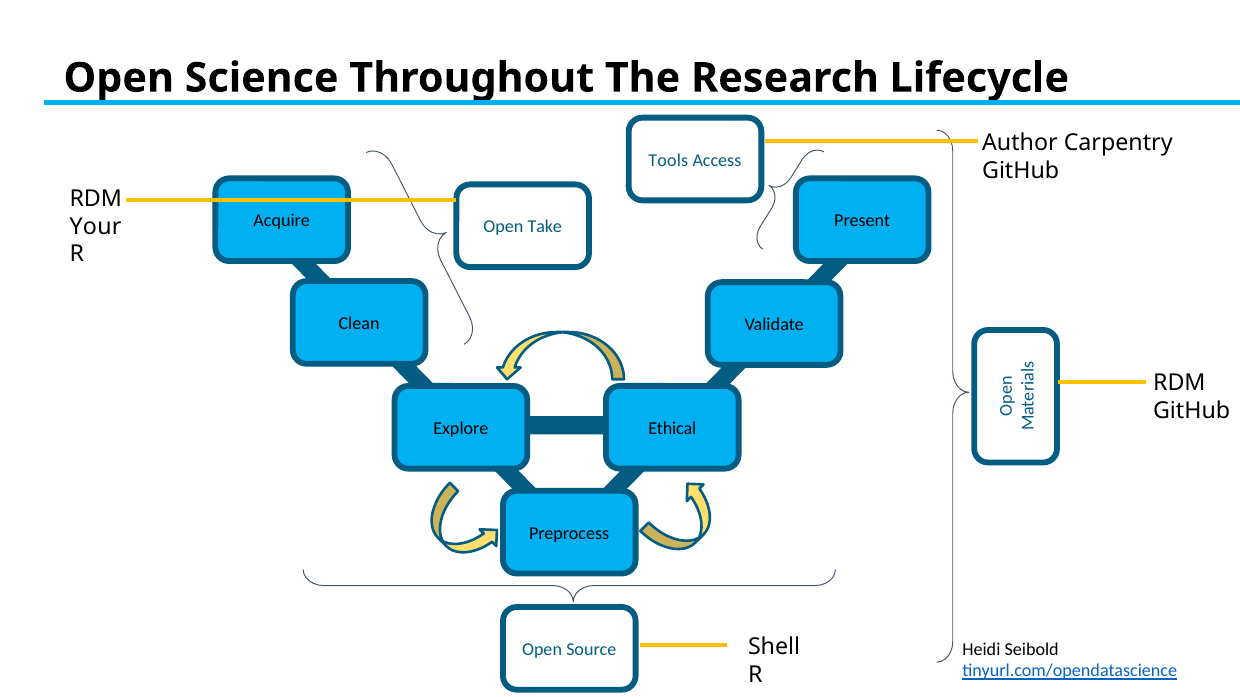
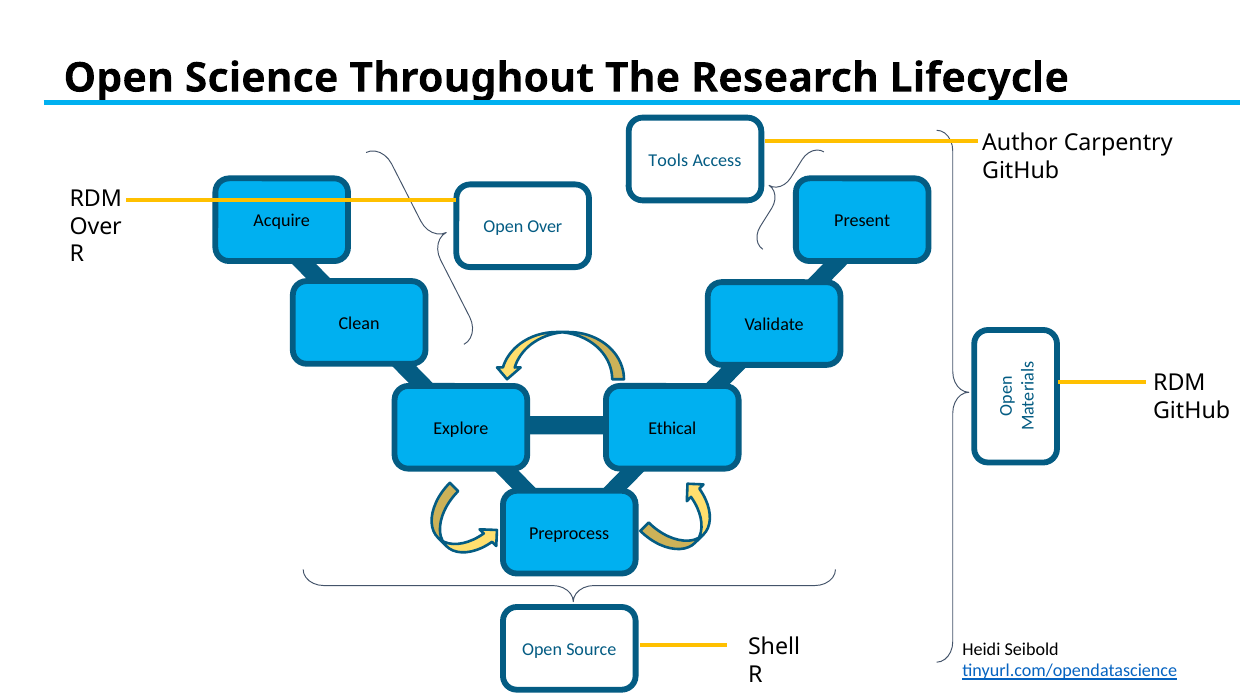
Open Take: Take -> Over (545, 227)
Your: Your -> Over (96, 227)
